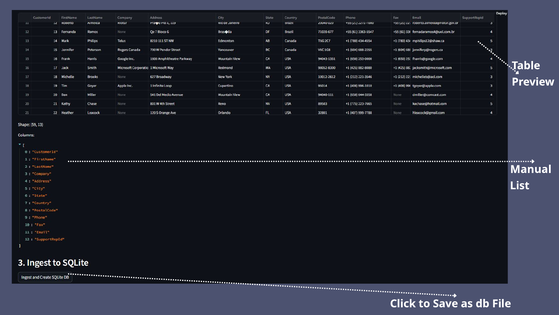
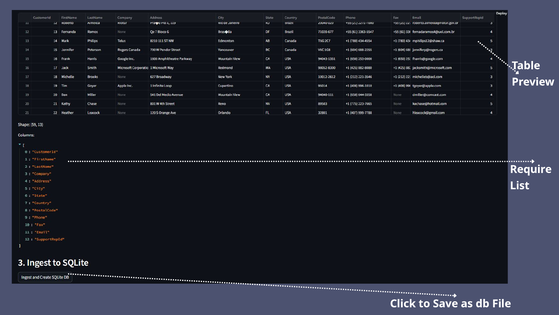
Manual: Manual -> Require (531, 169)
